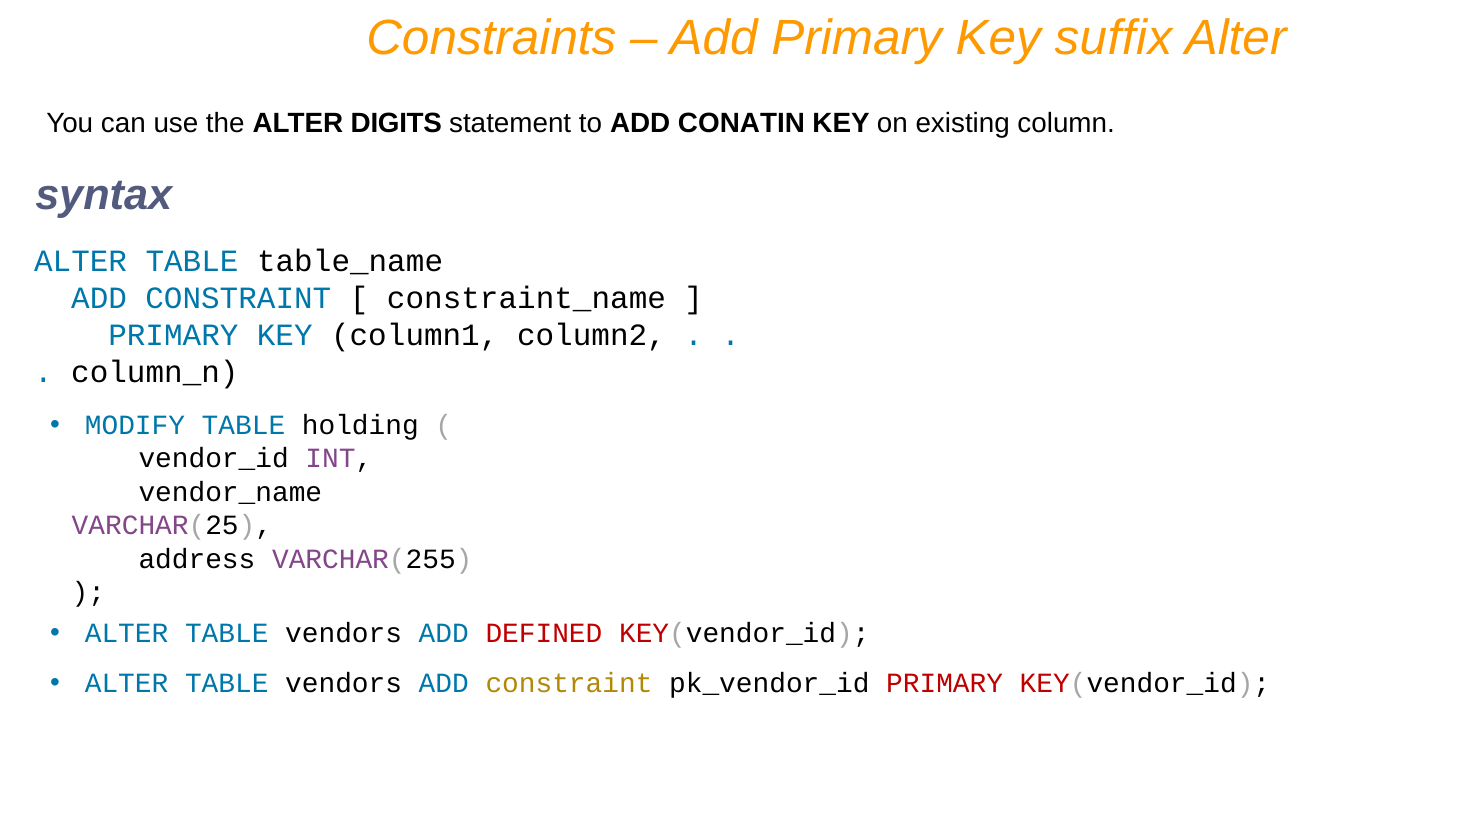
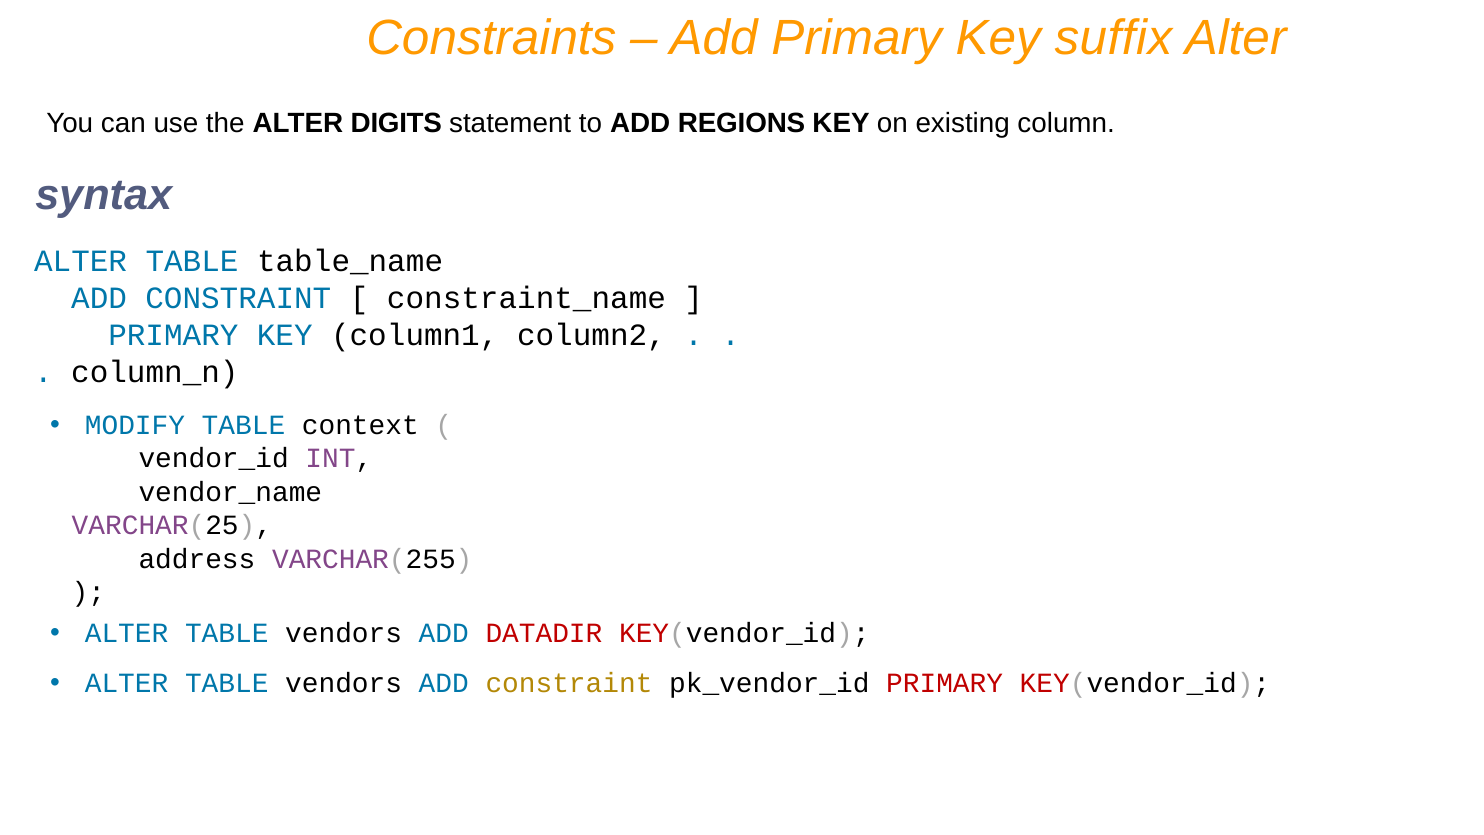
CONATIN: CONATIN -> REGIONS (742, 124)
holding: holding -> context (360, 425)
DEFINED: DEFINED -> DATADIR (544, 633)
